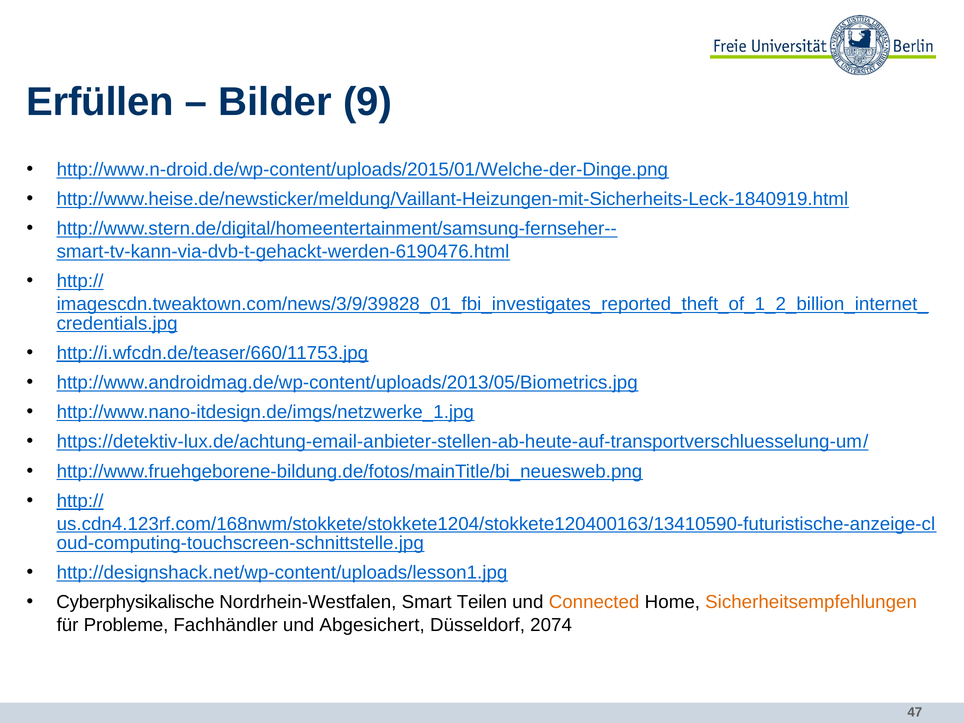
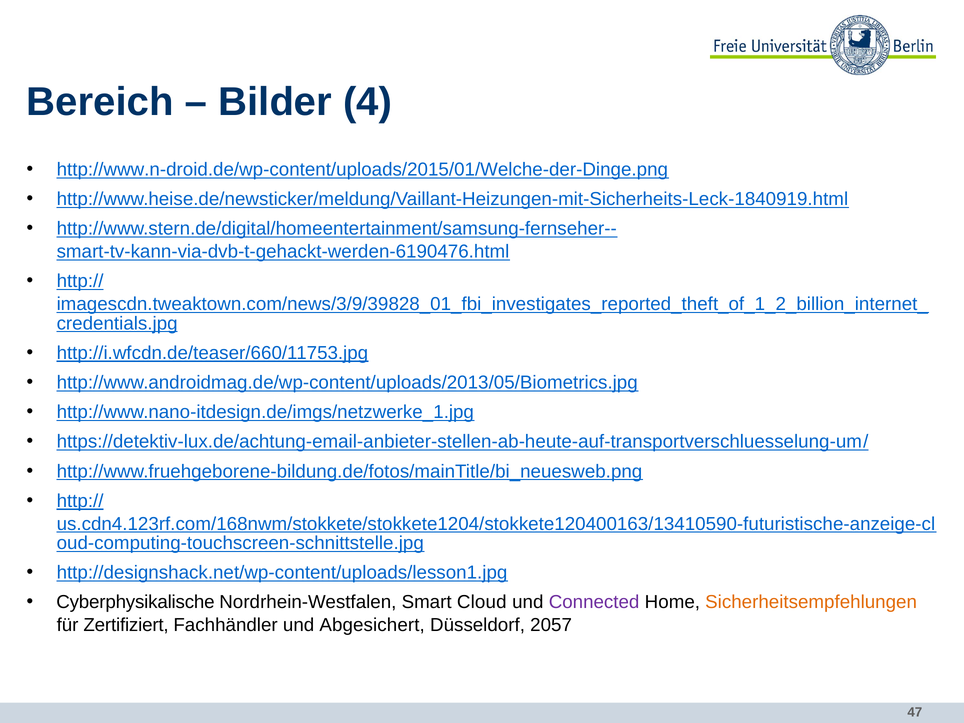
Erfüllen: Erfüllen -> Bereich (100, 102)
9: 9 -> 4 (368, 102)
Teilen: Teilen -> Cloud (482, 602)
Connected colour: orange -> purple (594, 602)
Probleme: Probleme -> Zertifiziert (126, 625)
2074: 2074 -> 2057 (551, 625)
